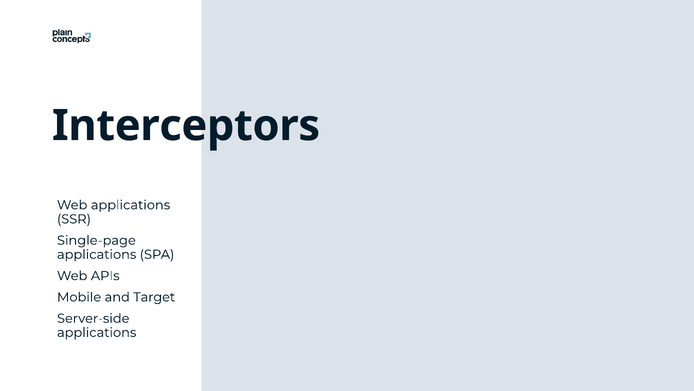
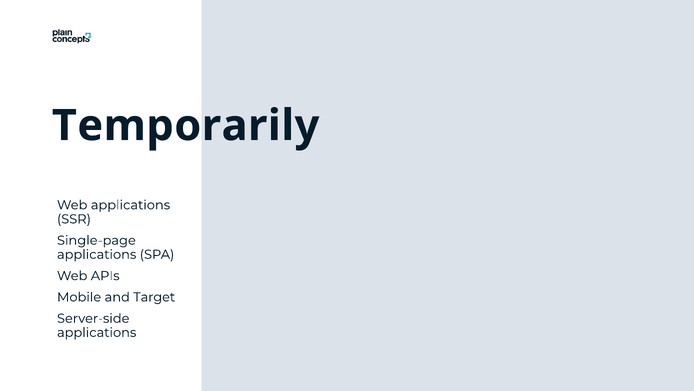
Interceptors: Interceptors -> Temporarily (186, 126)
